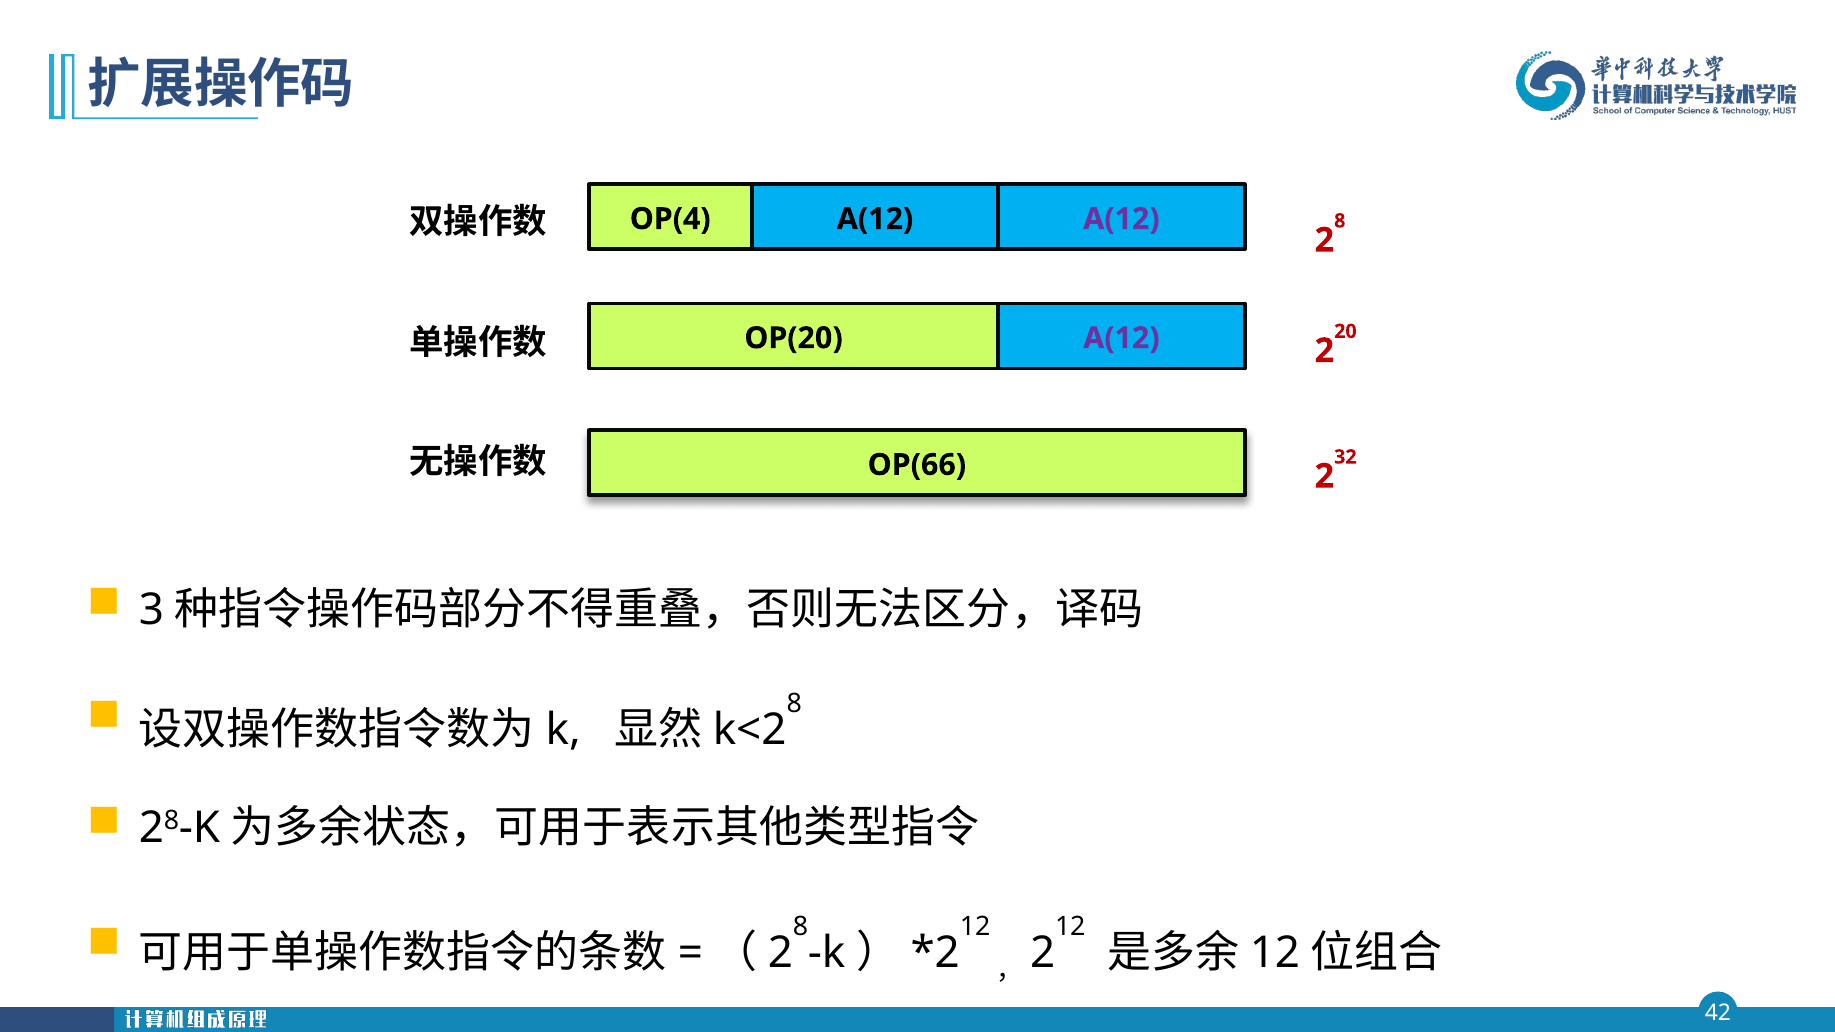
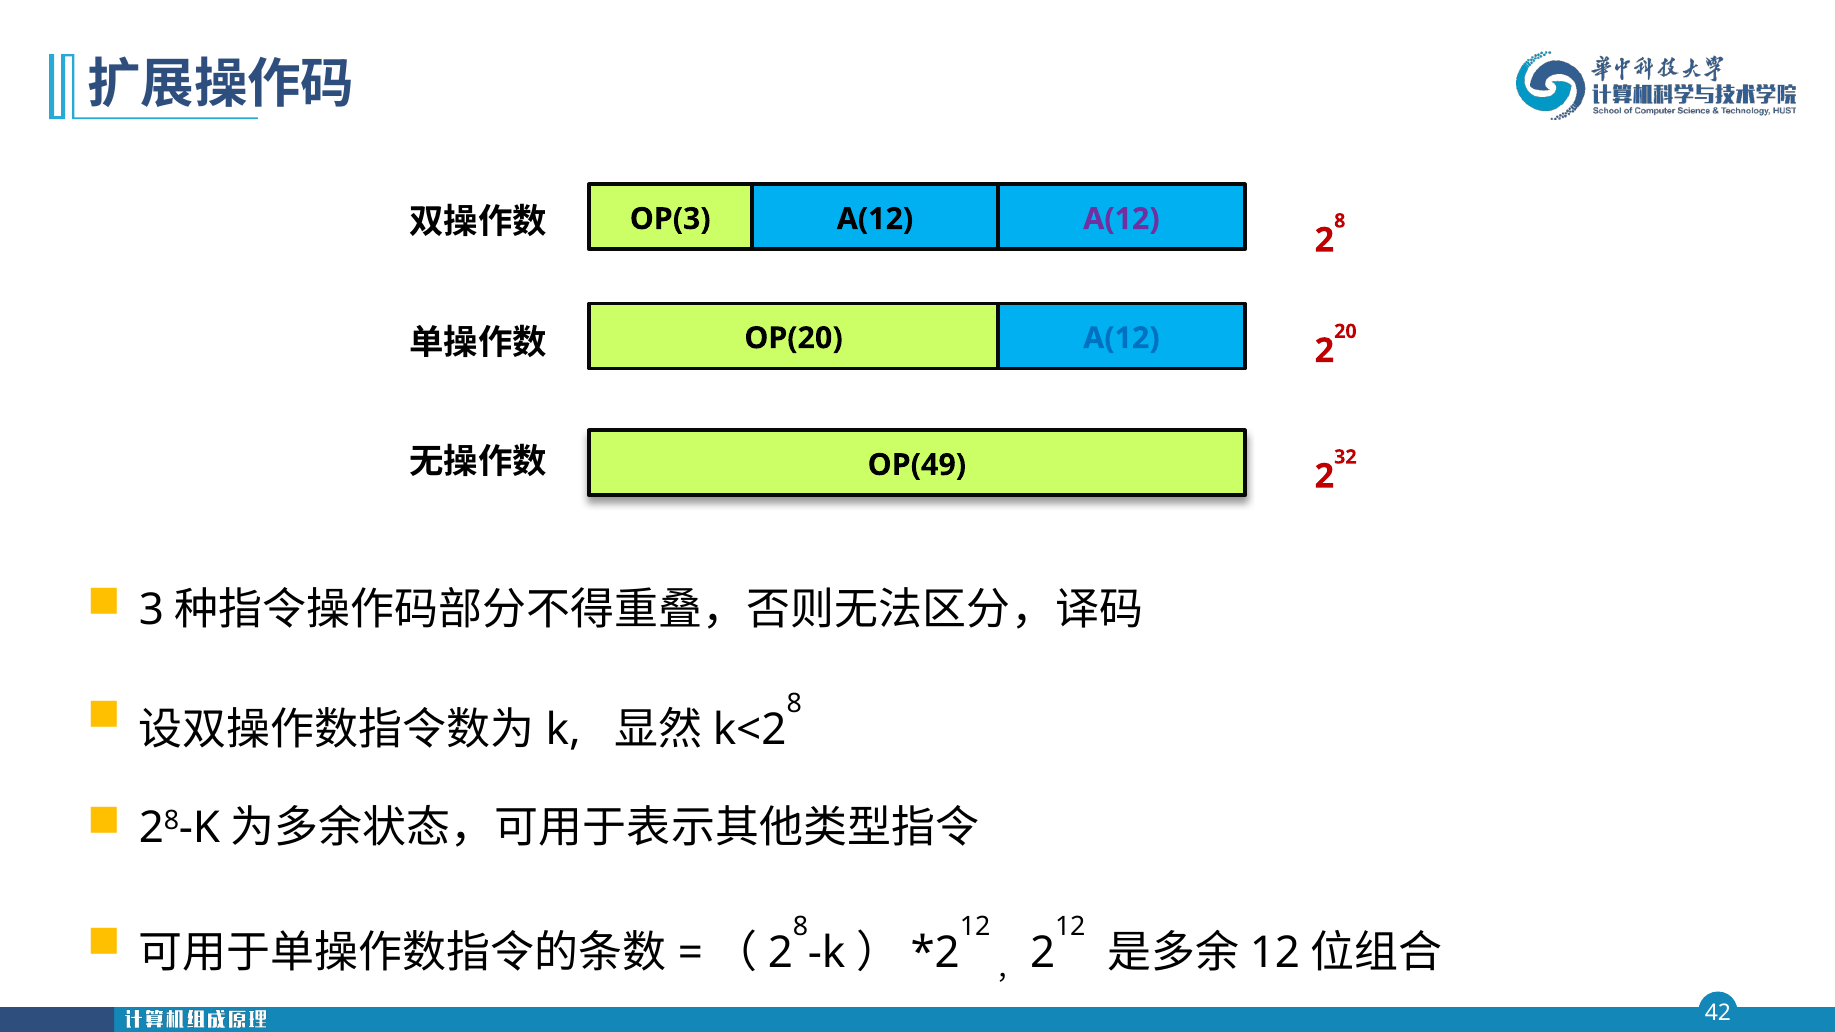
OP(4: OP(4 -> OP(3 (670, 219)
A(12 colour: purple -> blue (1121, 338)
OP(66: OP(66 -> OP(49 (917, 465)
